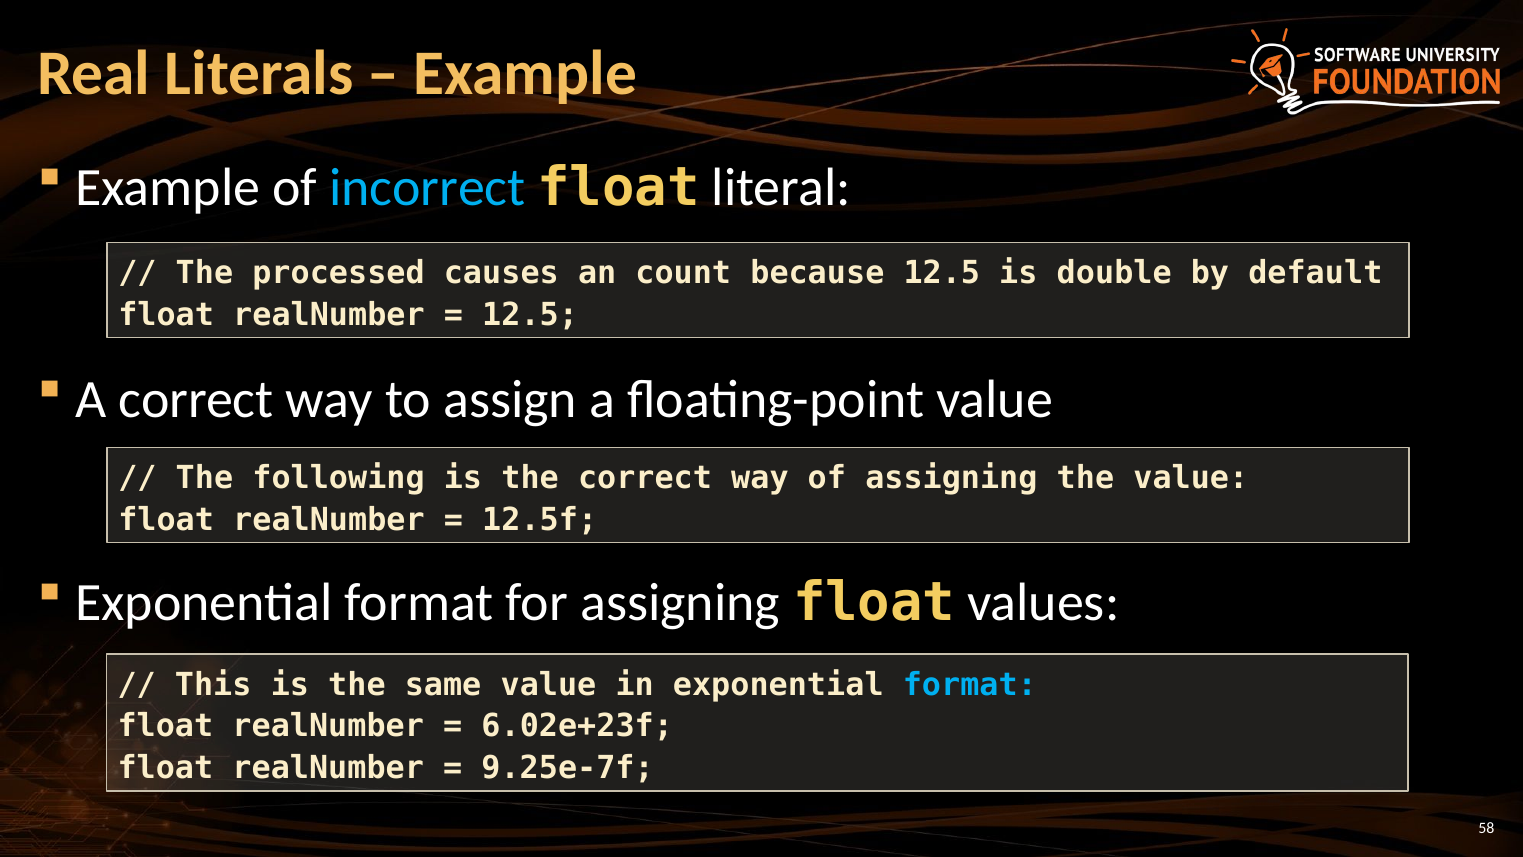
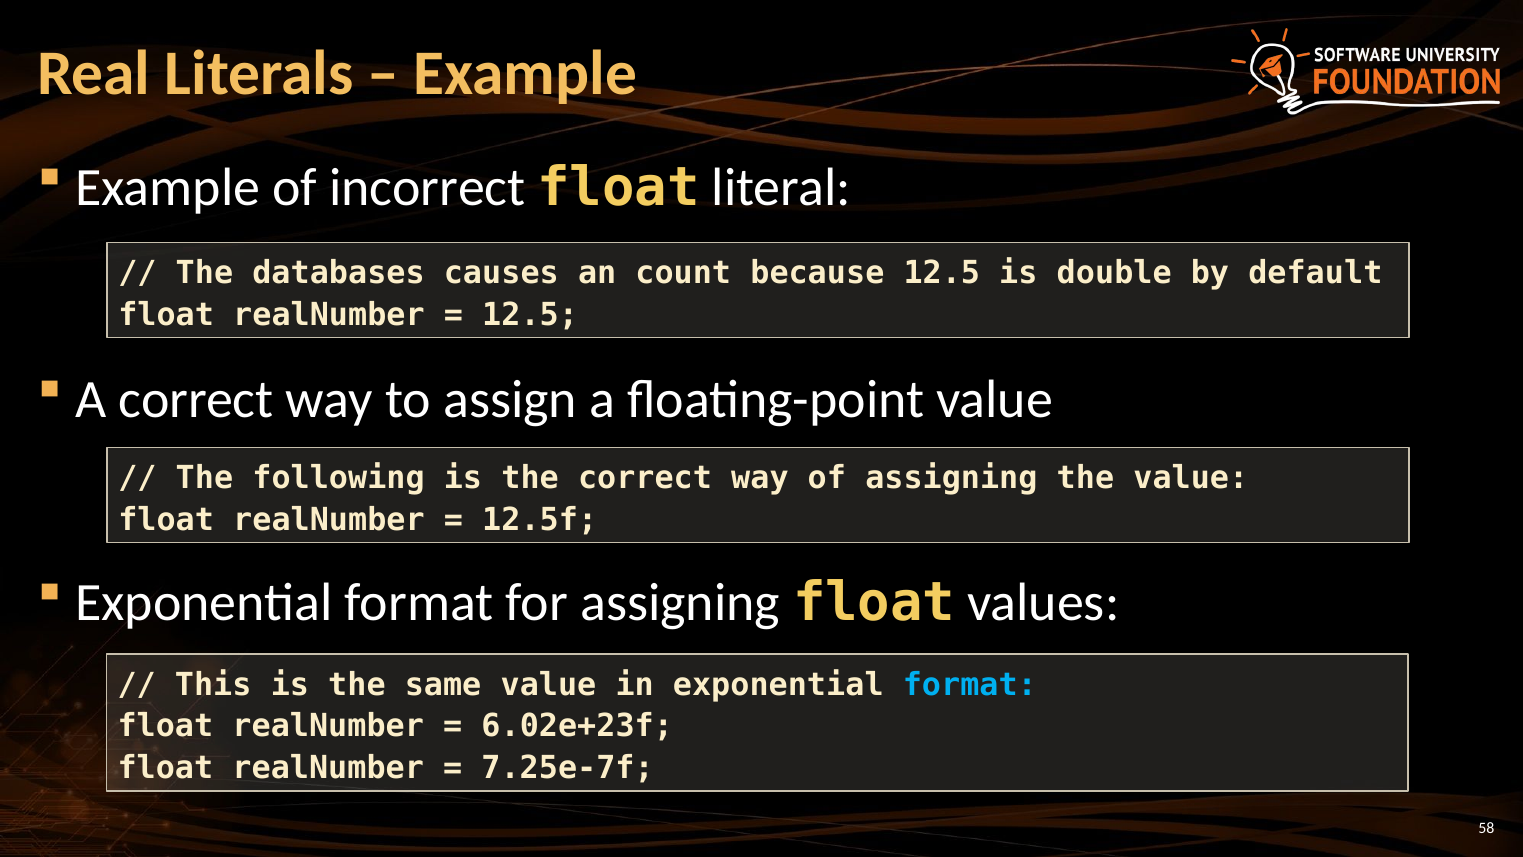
incorrect colour: light blue -> white (428, 188)
processed: processed -> databases (339, 273)
9.25e-7f: 9.25e-7f -> 7.25e-7f (568, 768)
